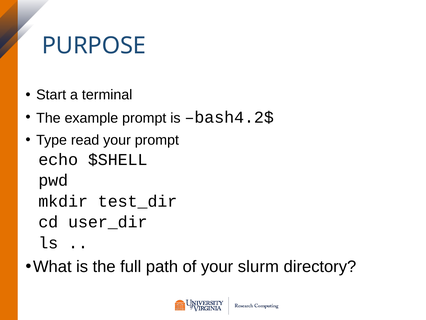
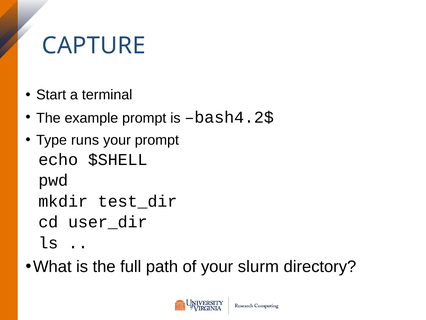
PURPOSE: PURPOSE -> CAPTURE (94, 46)
read: read -> runs (85, 140)
